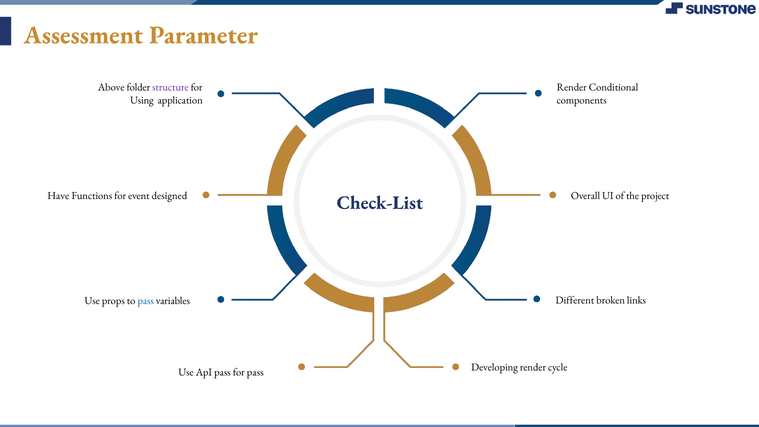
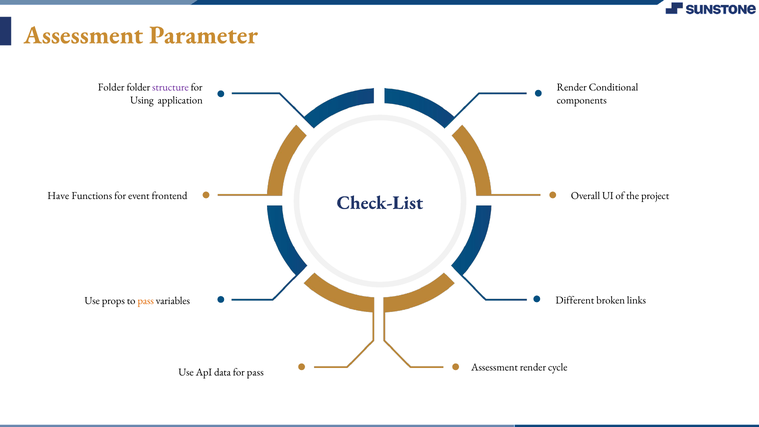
Above: Above -> Folder (111, 87)
designed: designed -> frontend (170, 196)
pass colour: blue -> orange (146, 301)
Developing: Developing -> Assessment (495, 367)
ApI pass: pass -> data (223, 372)
